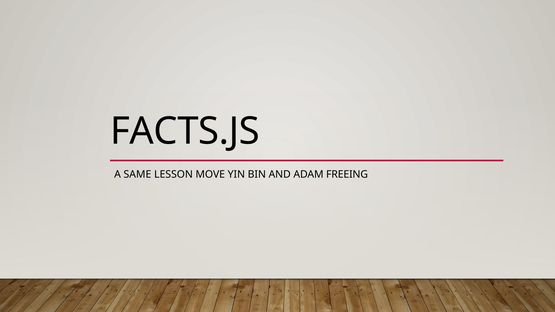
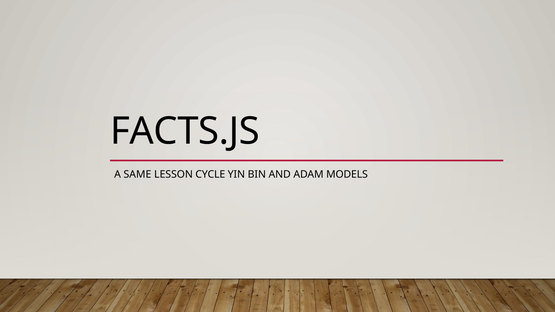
MOVE: MOVE -> CYCLE (210, 174)
FREEING: FREEING -> MODELS (347, 174)
